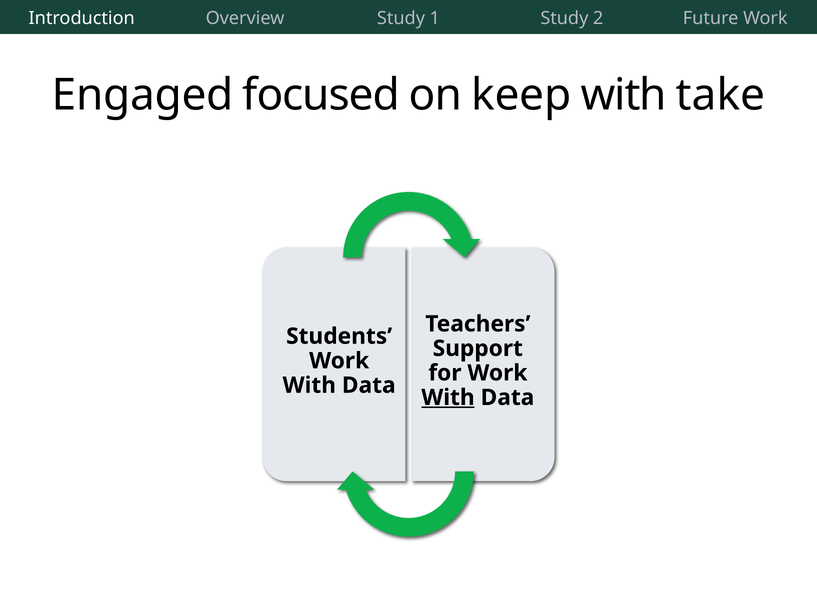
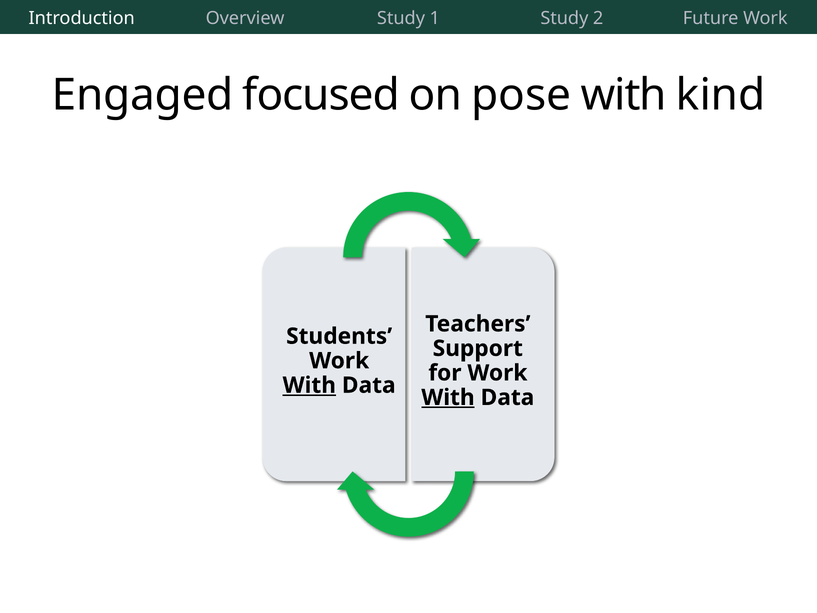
keep: keep -> pose (521, 95)
take: take -> kind (721, 95)
With underline: none -> present (309, 385)
